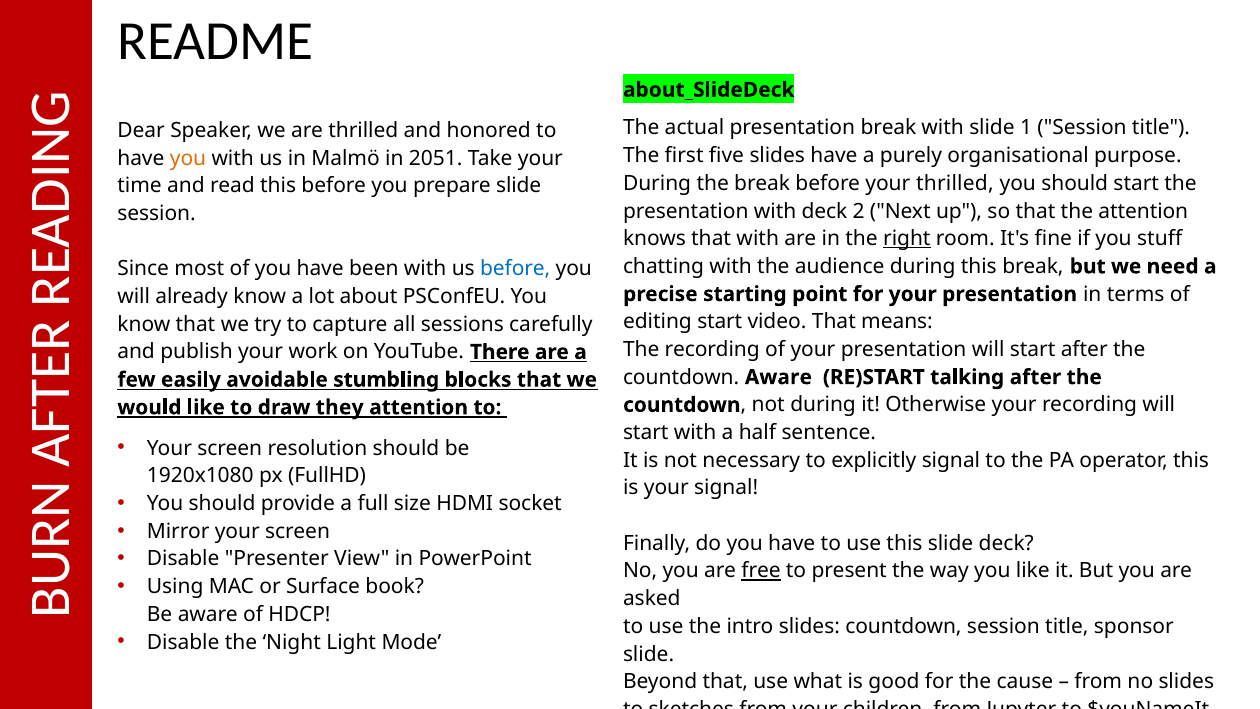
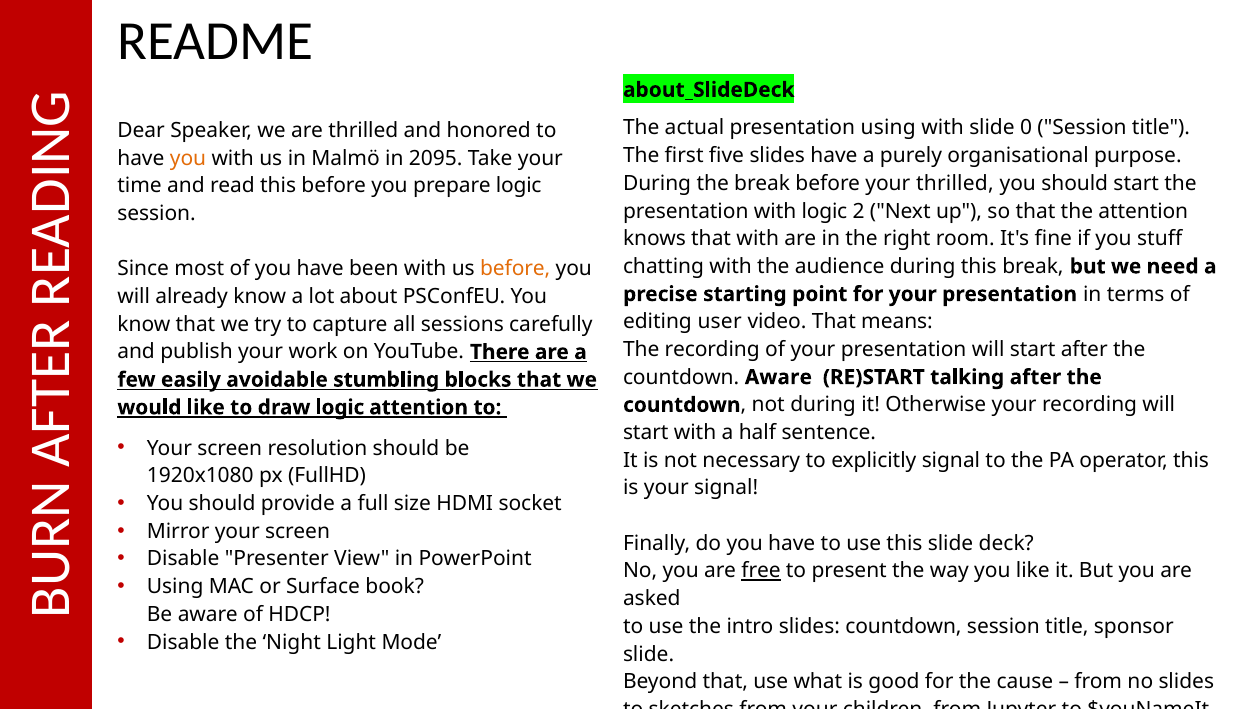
presentation break: break -> using (888, 128)
1: 1 -> 0 (1026, 128)
2051: 2051 -> 2095 (436, 158)
prepare slide: slide -> logic (519, 186)
with deck: deck -> logic (824, 211)
right underline: present -> none (907, 239)
before colour: blue -> orange (515, 269)
editing start: start -> user (720, 322)
draw they: they -> logic (340, 407)
